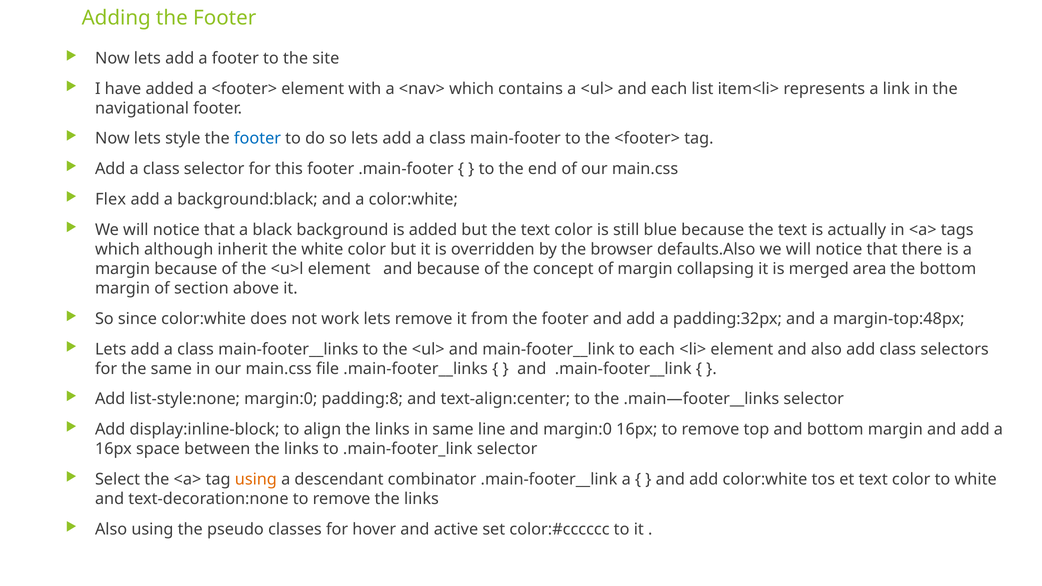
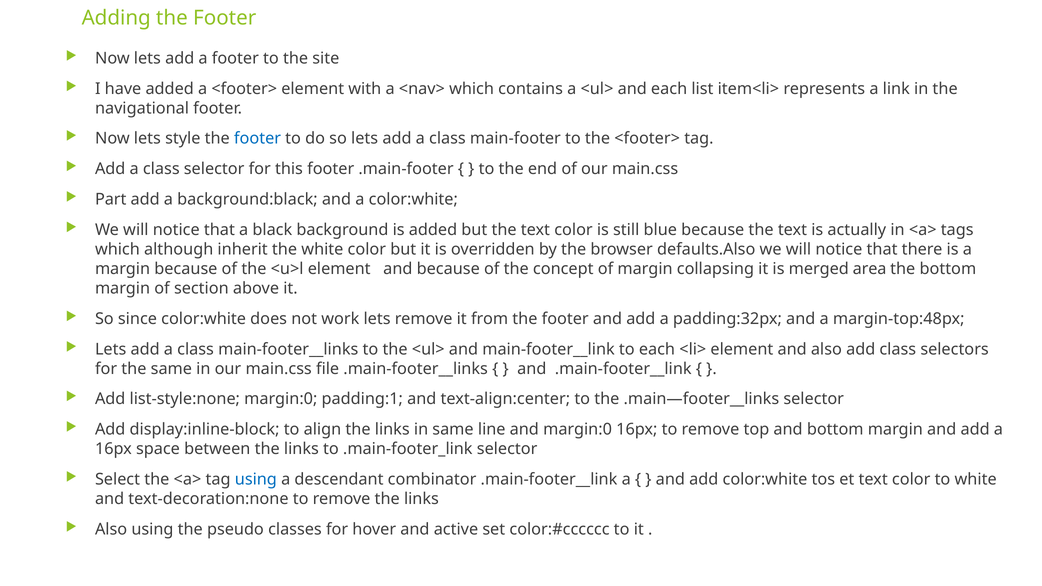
Flex: Flex -> Part (111, 199)
padding:8: padding:8 -> padding:1 (362, 399)
using colour: orange -> blue (256, 480)
